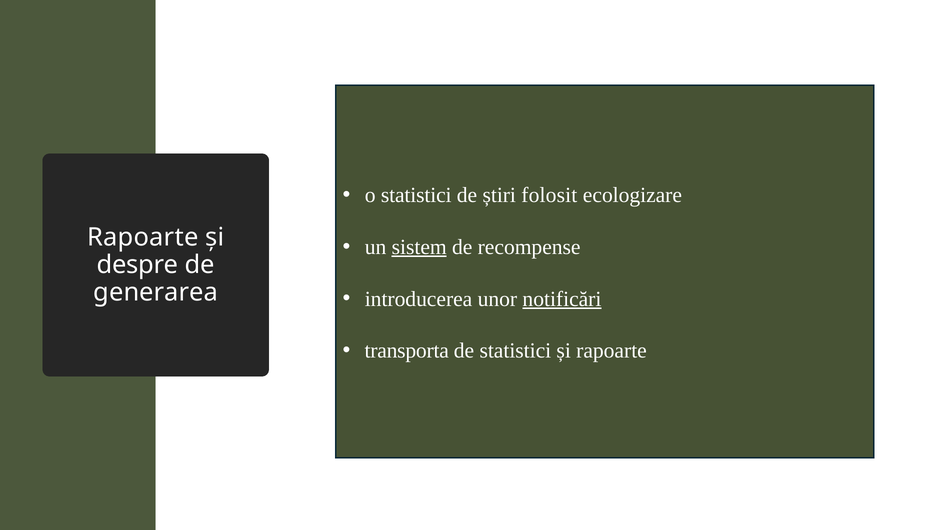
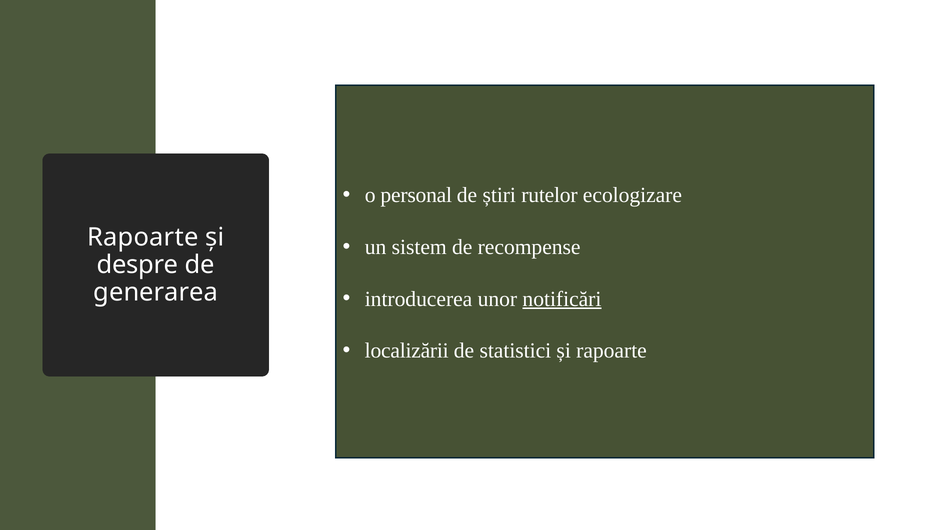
o statistici: statistici -> personal (416, 195)
folosit: folosit -> rutelor (549, 195)
sistem underline: present -> none (419, 247)
transporta: transporta -> localizării (407, 351)
